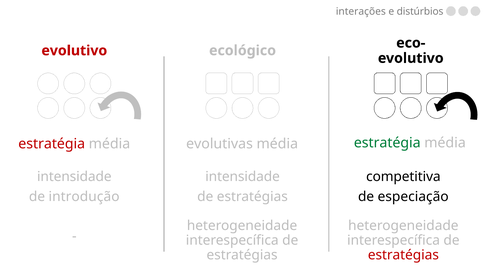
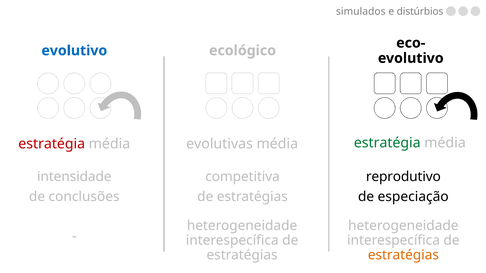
interações: interações -> simulados (361, 11)
evolutivo colour: red -> blue (74, 51)
intensidade: intensidade -> competitiva (243, 177)
competitiva: competitiva -> reprodutivo (403, 177)
introdução: introdução -> conclusões (84, 197)
estratégias colour: red -> orange (403, 255)
